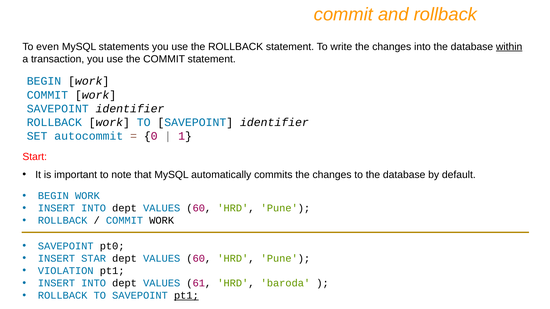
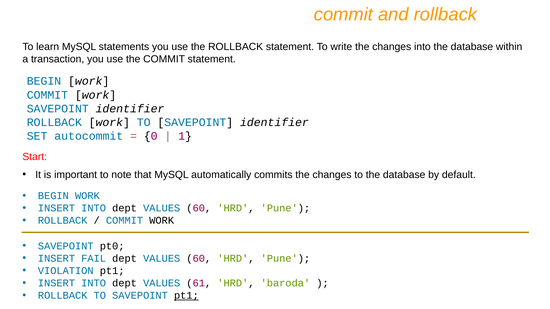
even: even -> learn (48, 47)
within underline: present -> none (509, 47)
STAR: STAR -> FAIL (94, 259)
